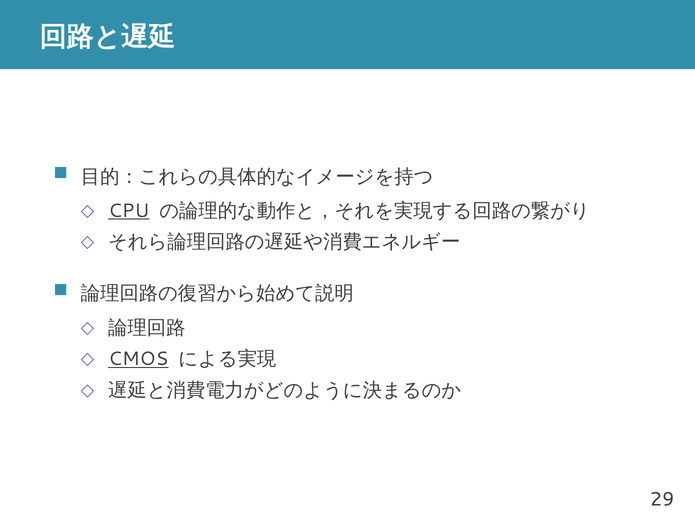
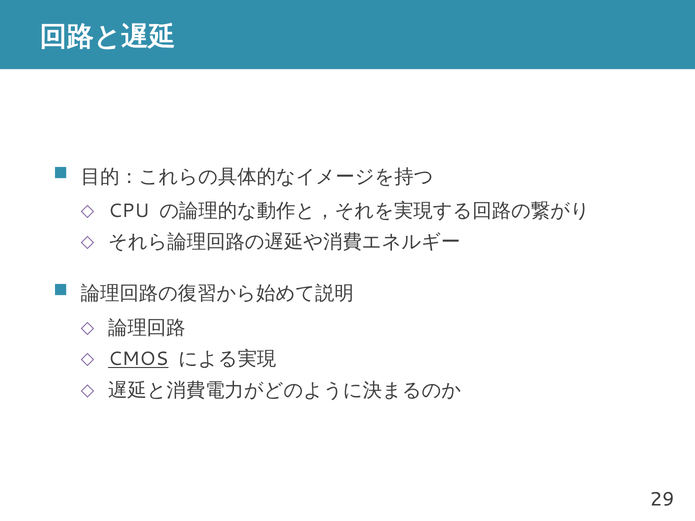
CPU underline: present -> none (129, 211)
